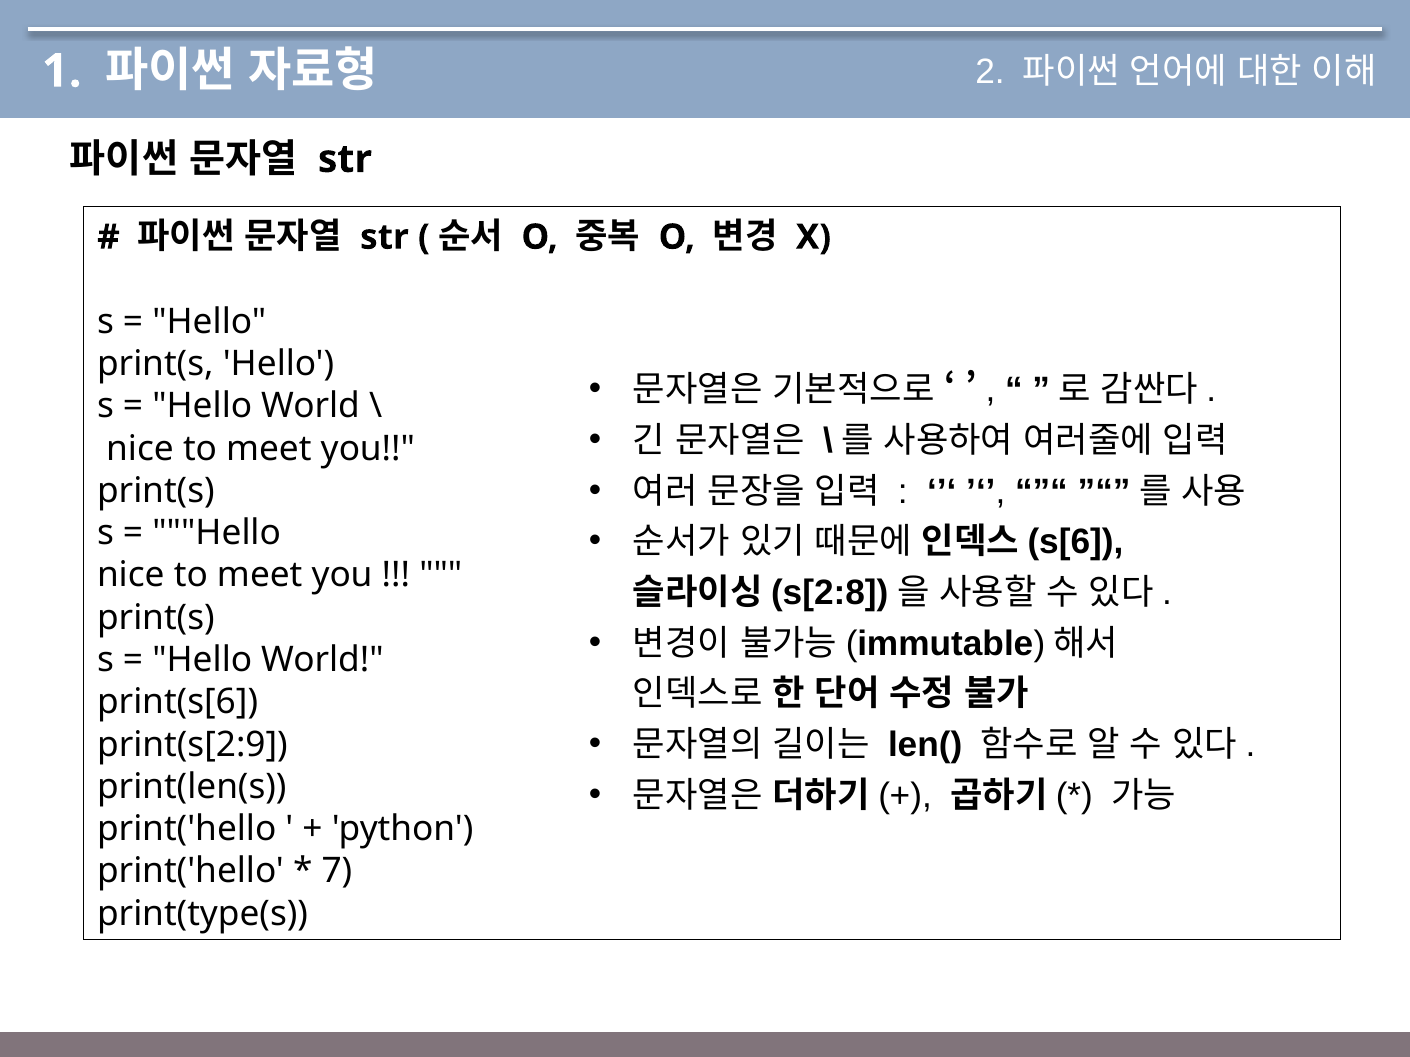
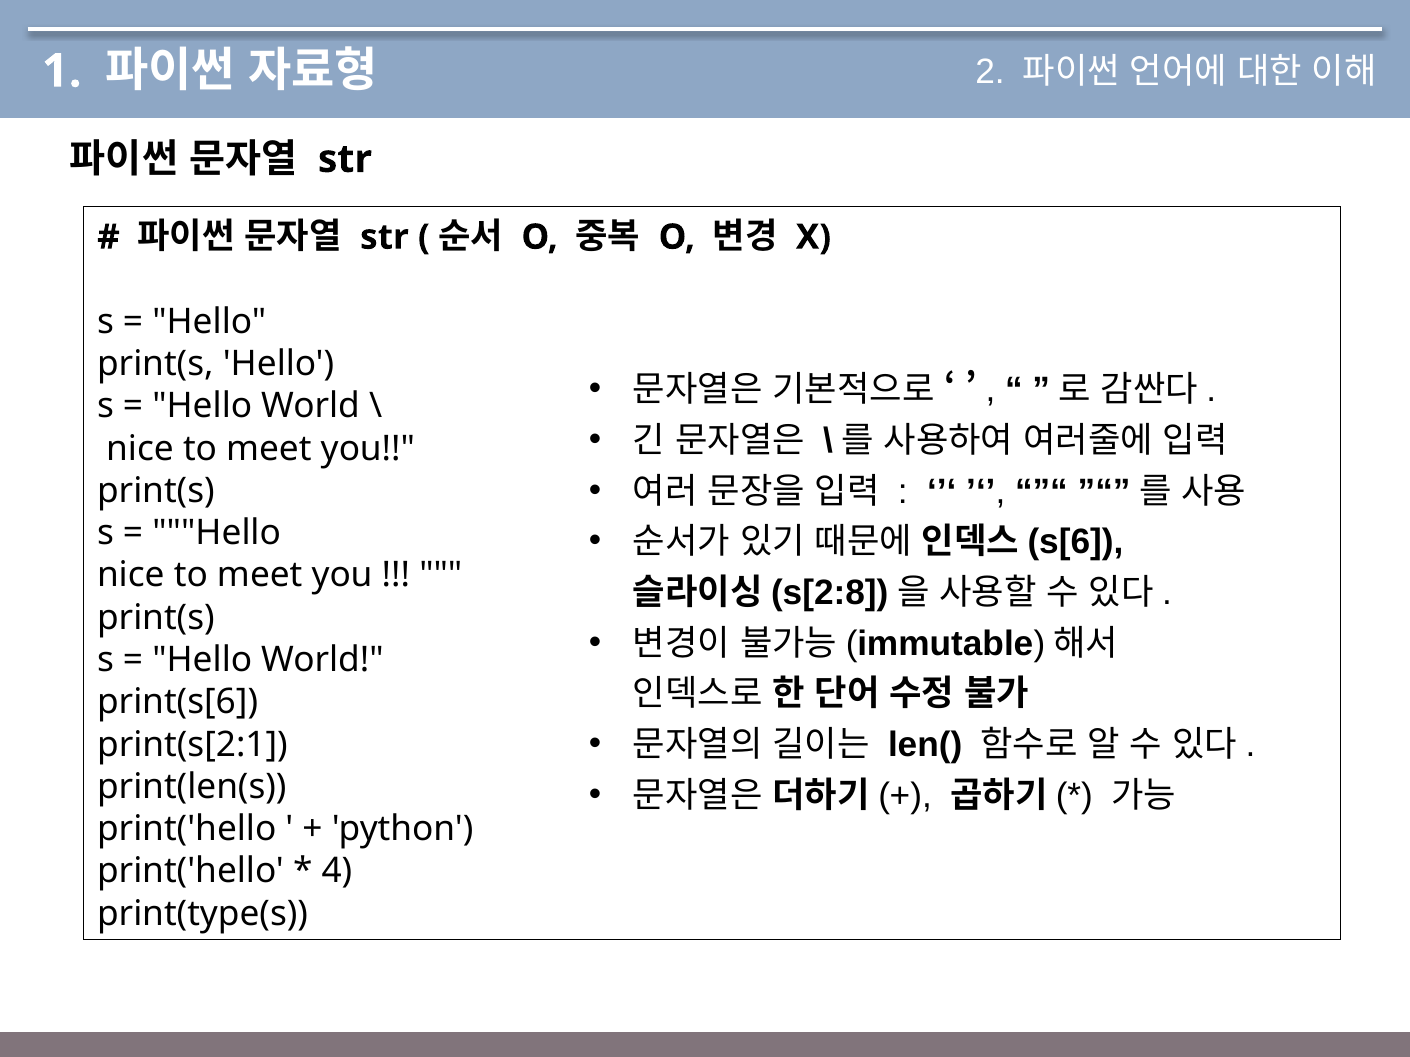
print(s[2:9: print(s[2:9 -> print(s[2:1 (192, 745)
7: 7 -> 4 (337, 872)
